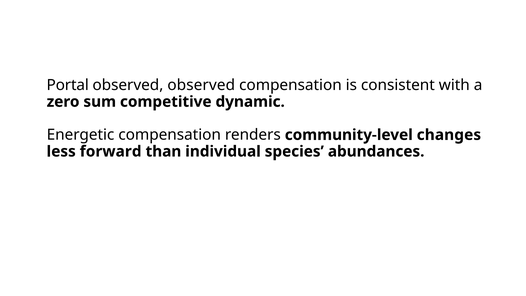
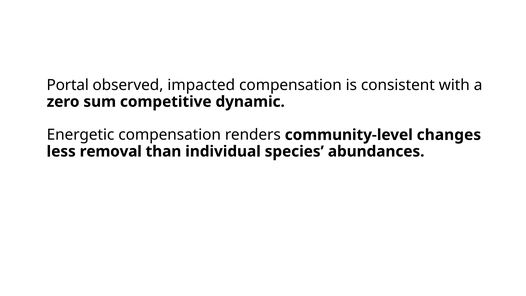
observed observed: observed -> impacted (201, 85)
forward: forward -> removal (111, 151)
